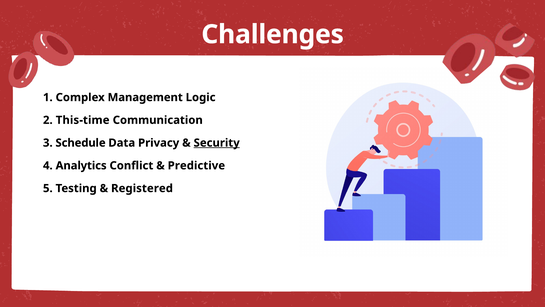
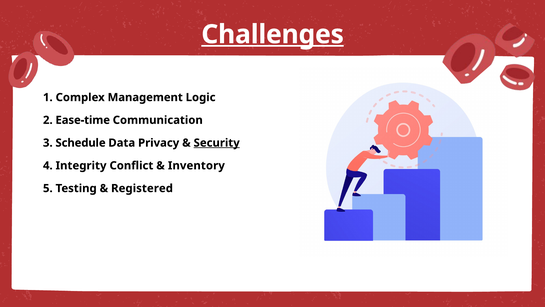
Challenges underline: none -> present (273, 34)
This-time: This-time -> Ease-time (83, 120)
Analytics: Analytics -> Integrity (81, 165)
Predictive: Predictive -> Inventory (196, 165)
